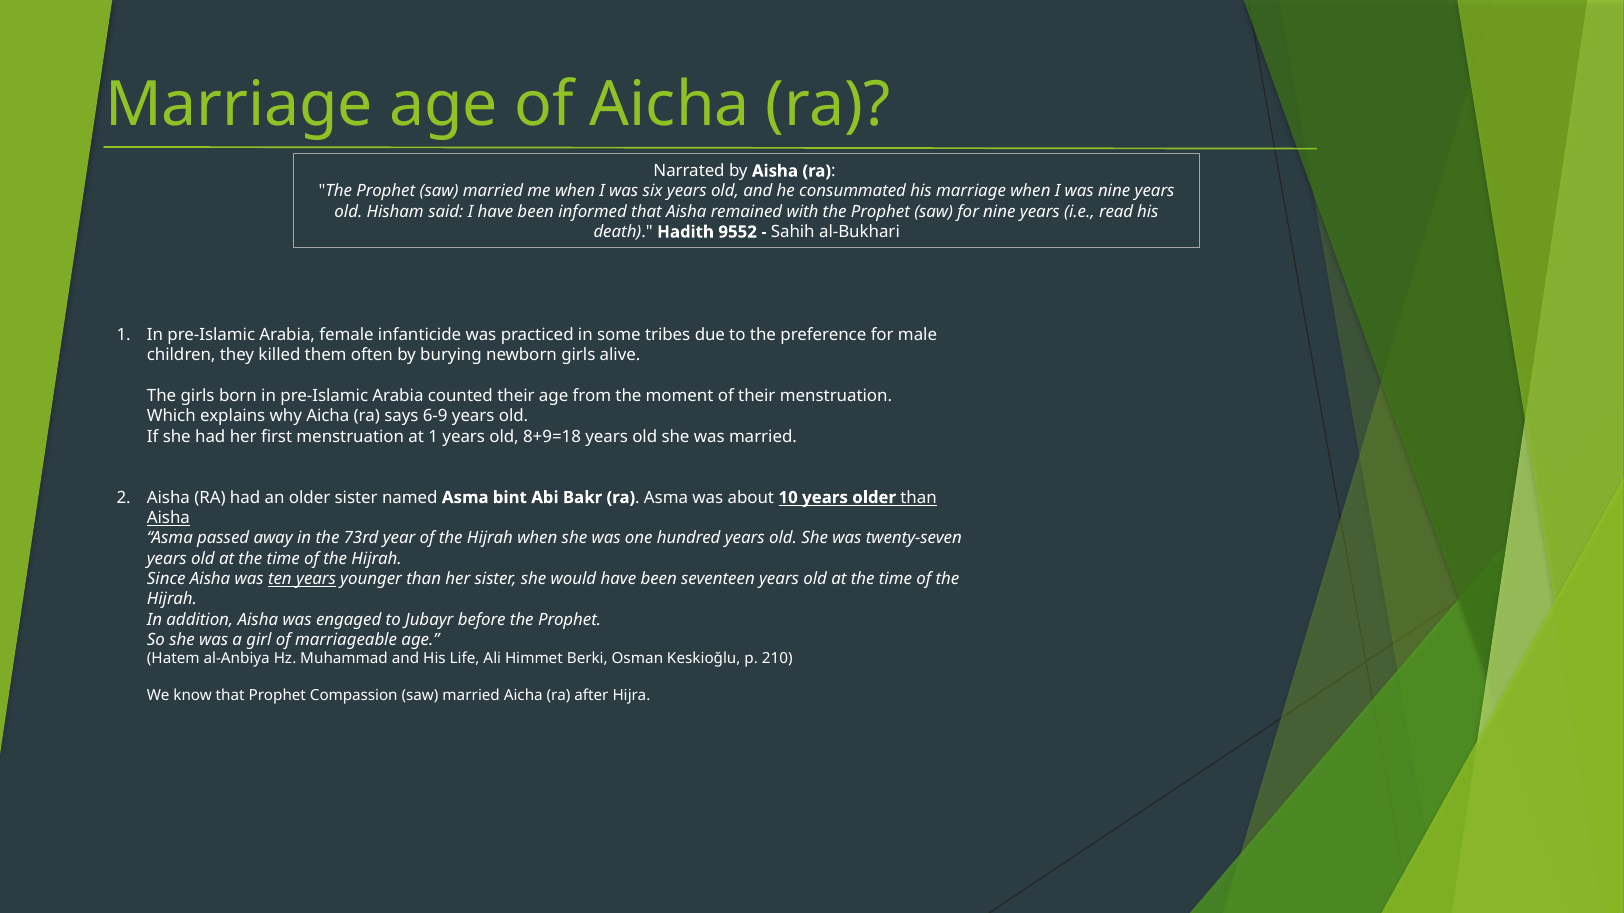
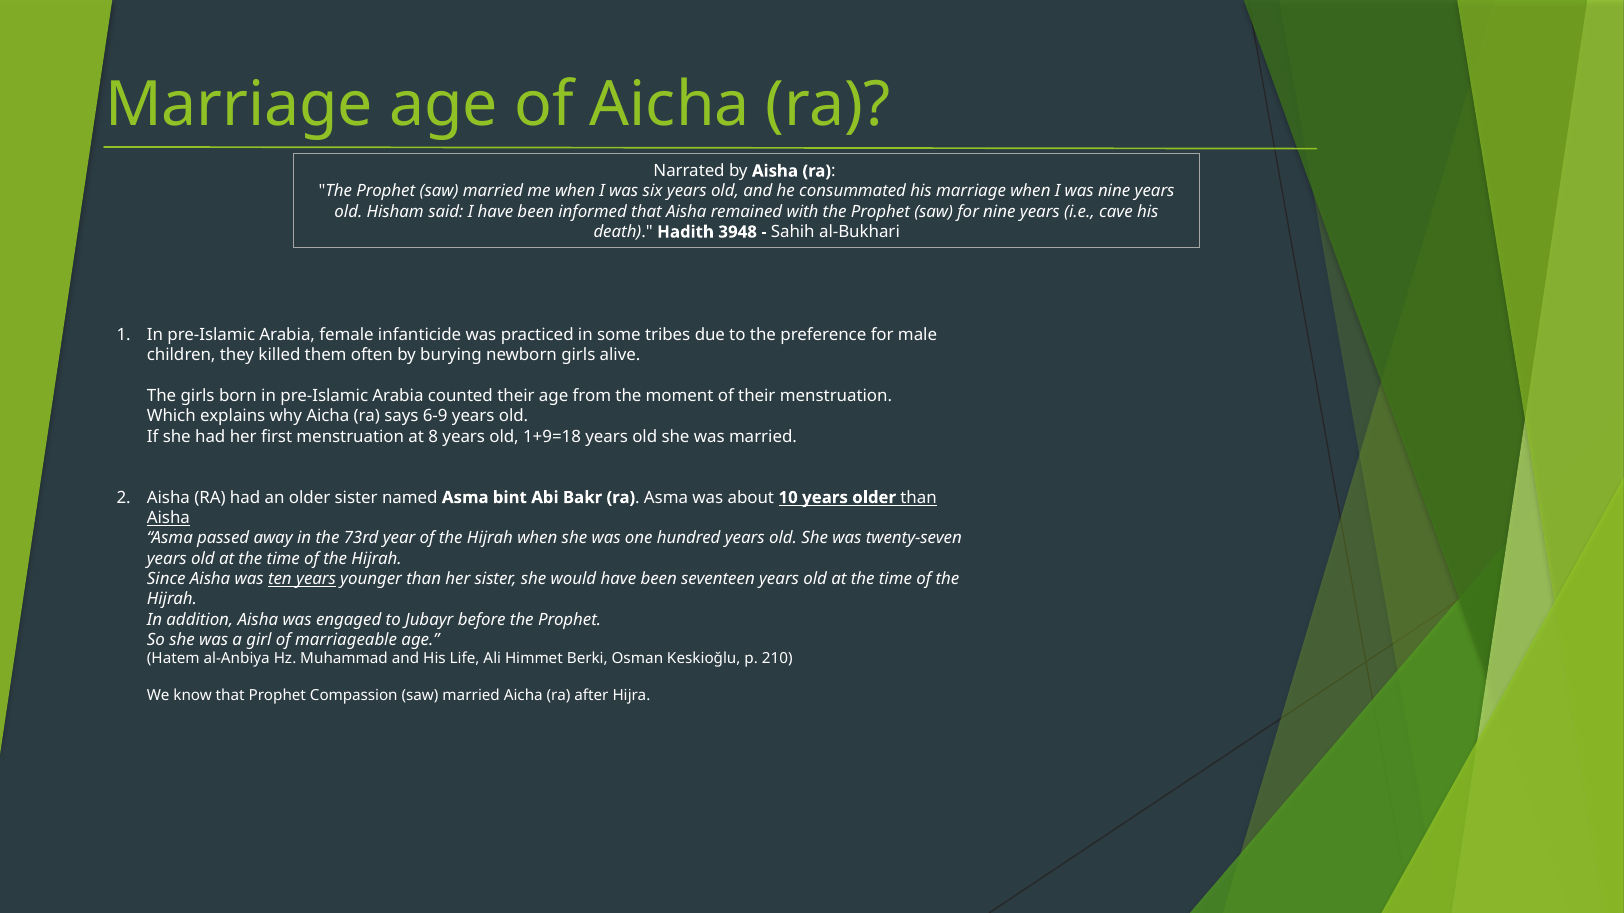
read: read -> cave (1116, 212)
9552: 9552 -> 3948 (738, 232)
at 1: 1 -> 8 (433, 437)
8+9=18: 8+9=18 -> 1+9=18 (552, 437)
